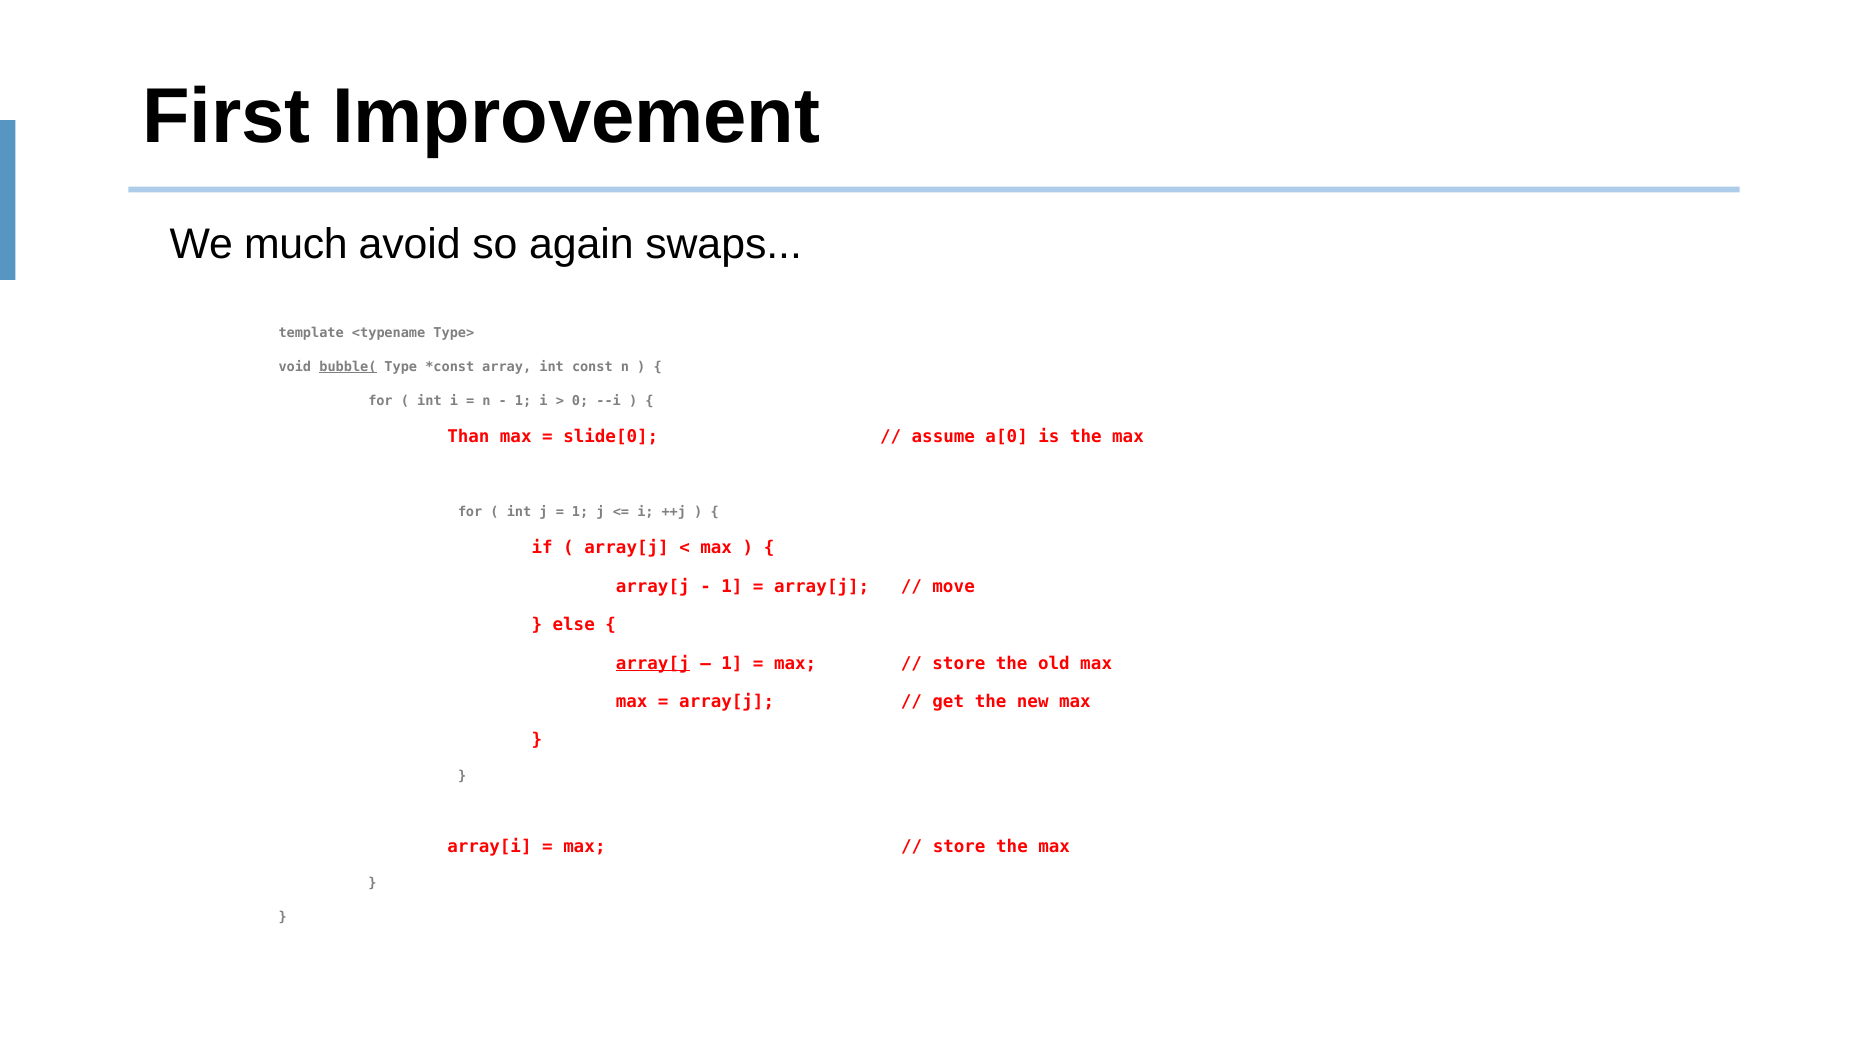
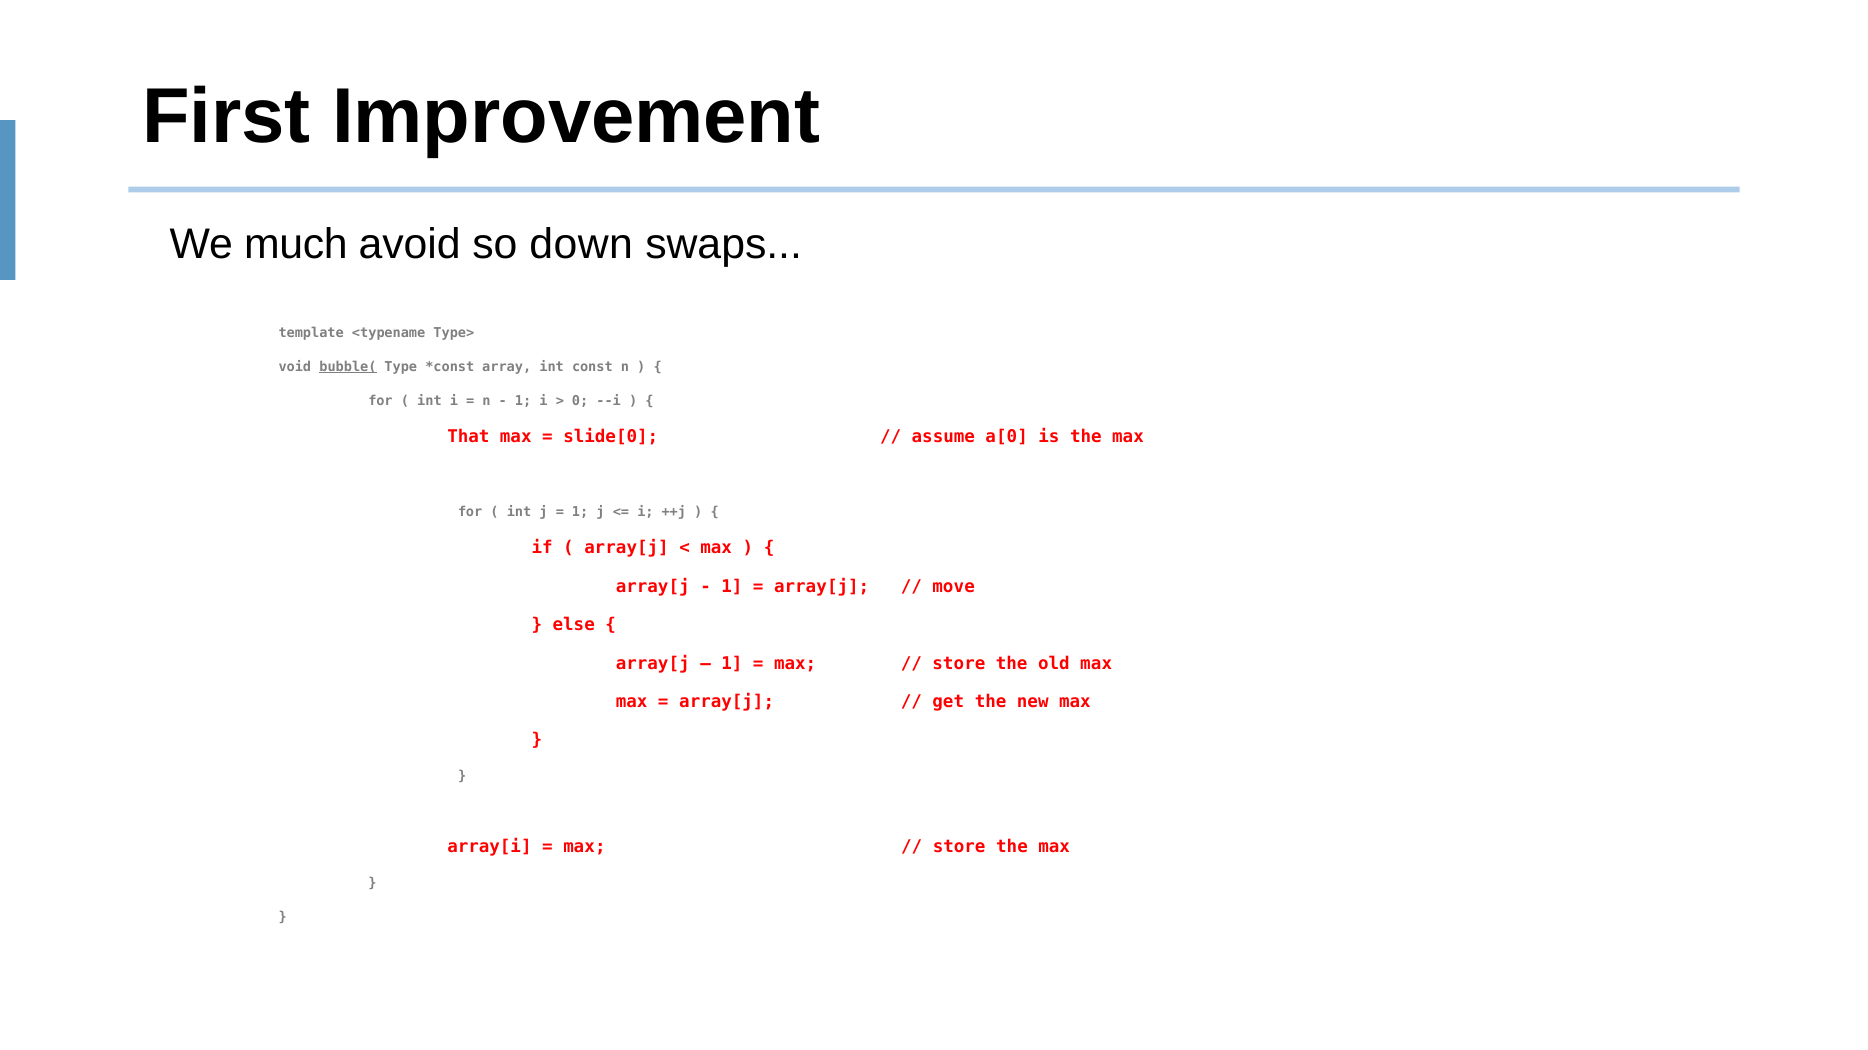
again: again -> down (581, 244)
Than: Than -> That (468, 437)
array[j underline: present -> none (653, 664)
